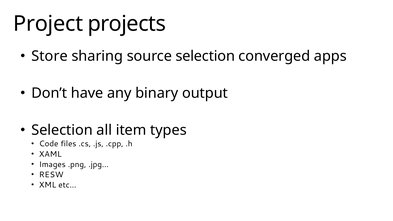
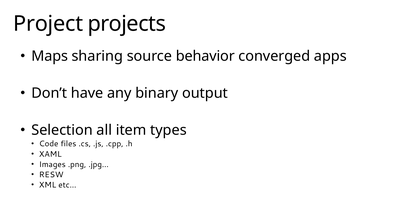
Store: Store -> Maps (50, 56)
source selection: selection -> behavior (205, 56)
